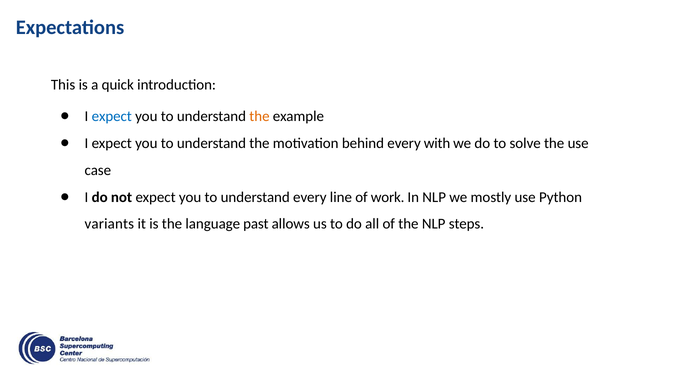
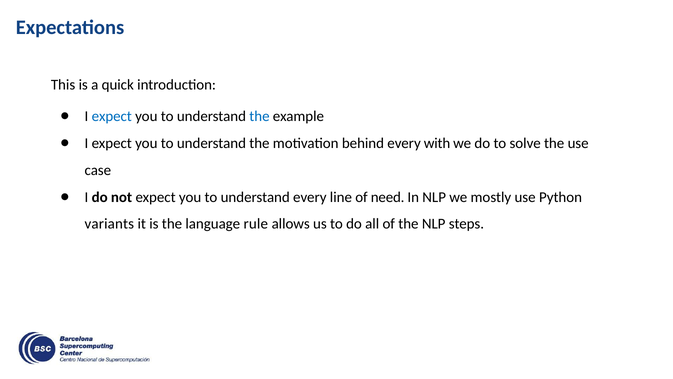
the colour: orange -> blue (259, 116)
work: work -> need (388, 197)
past: past -> rule (256, 224)
